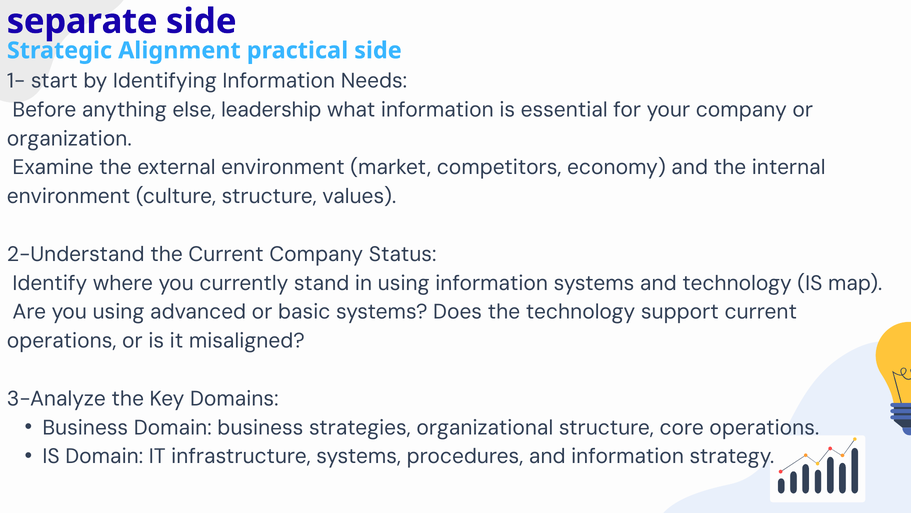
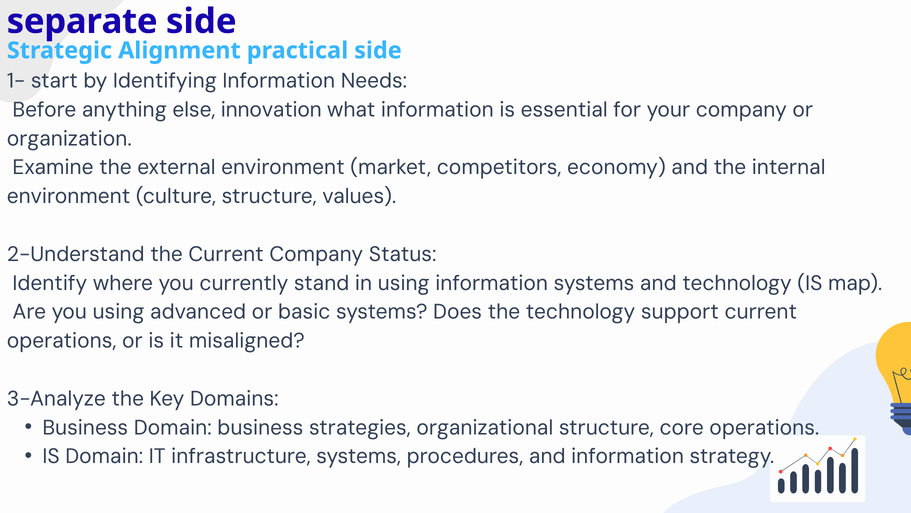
leadership: leadership -> innovation (271, 110)
